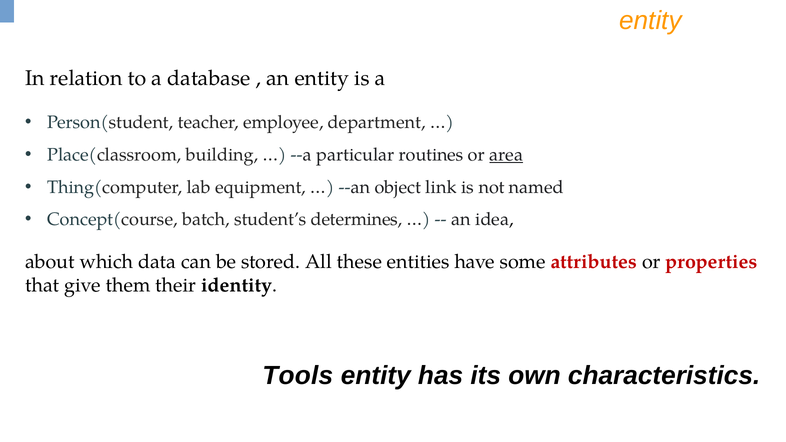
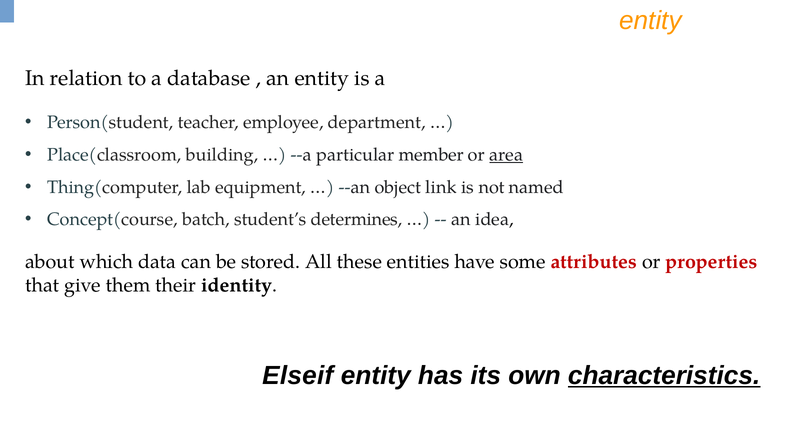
routines: routines -> member (431, 155)
Tools: Tools -> Elseif (298, 376)
characteristics underline: none -> present (664, 376)
